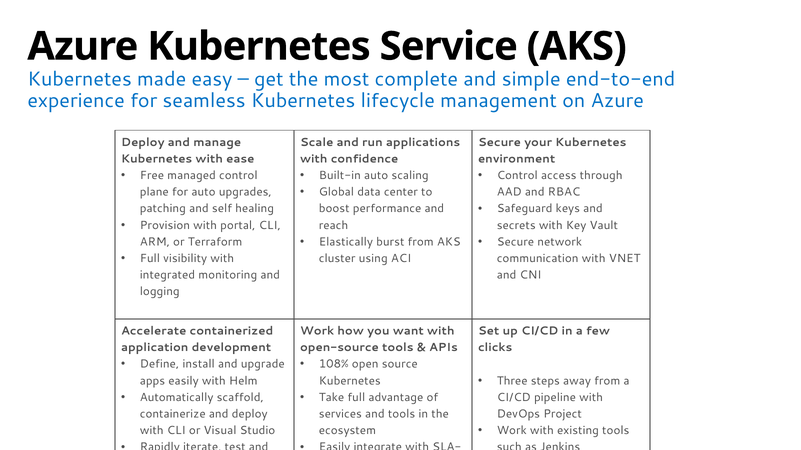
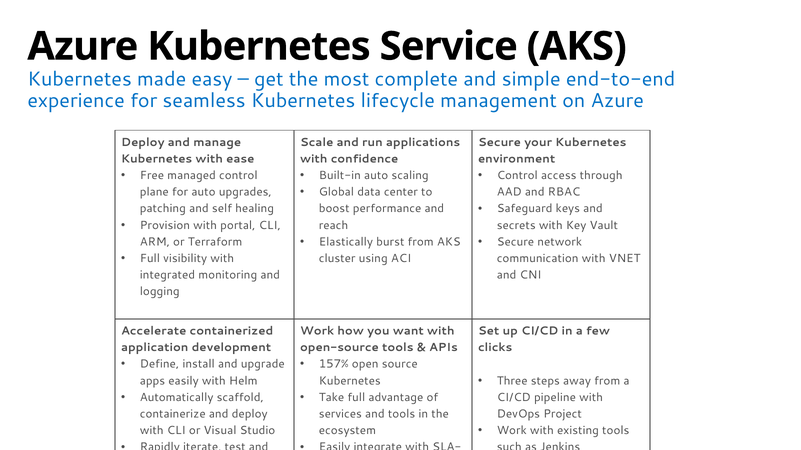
108%: 108% -> 157% (334, 365)
